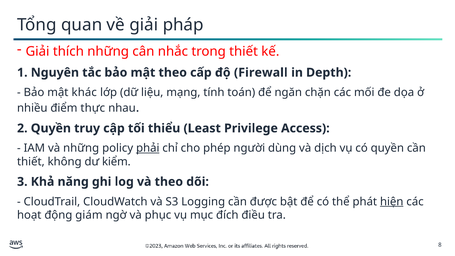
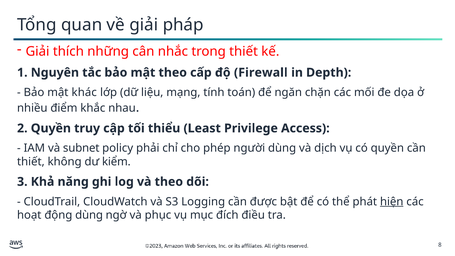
thực: thực -> khắc (93, 108)
và những: những -> subnet (81, 148)
phải underline: present -> none (148, 148)
động giám: giám -> dùng (89, 215)
